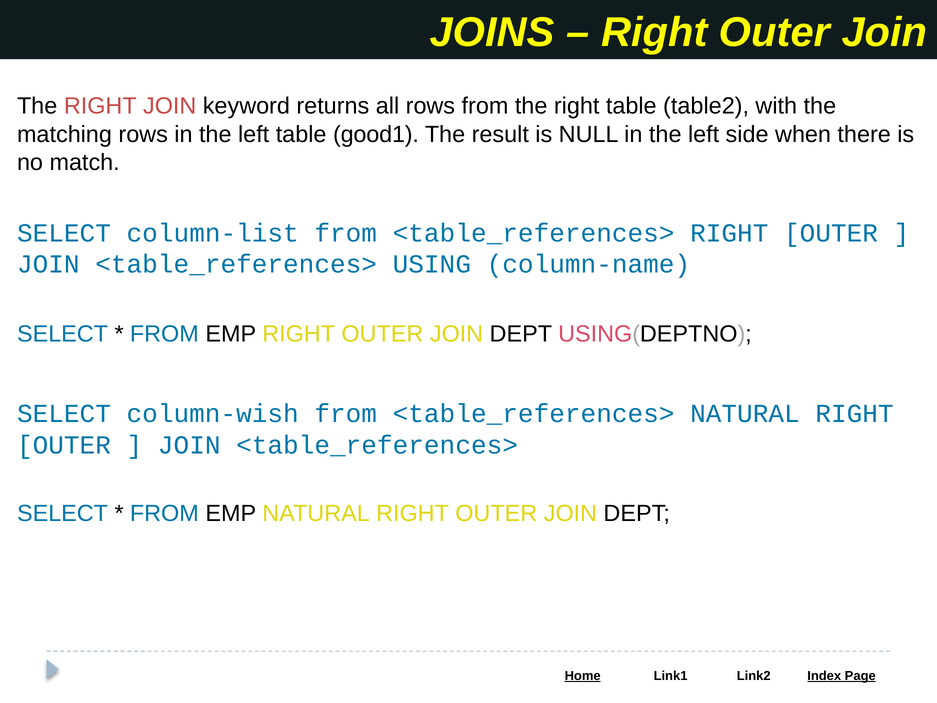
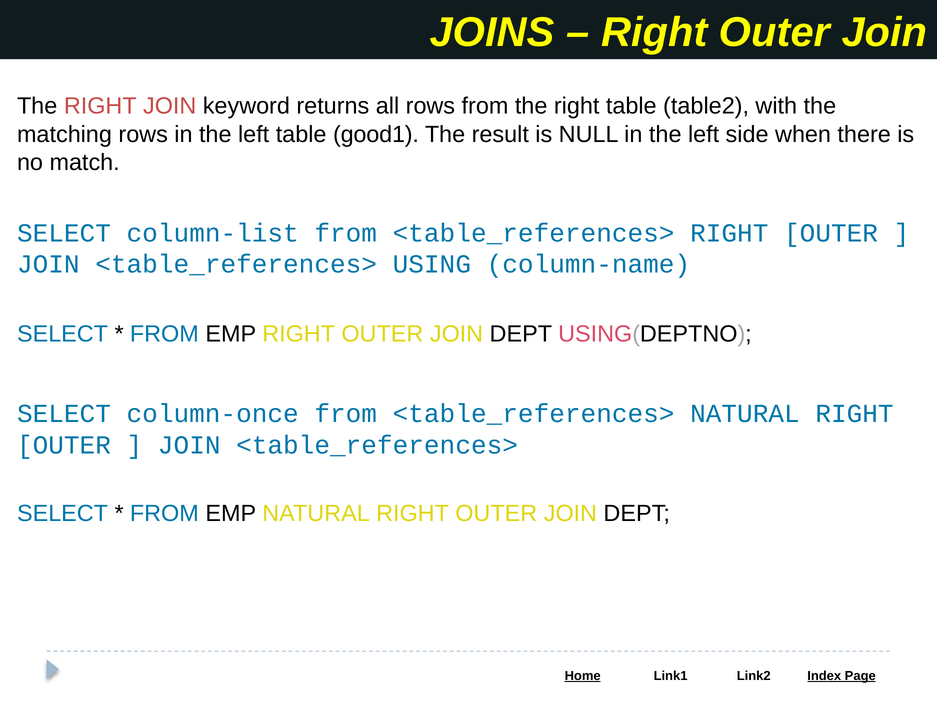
column-wish: column-wish -> column-once (213, 414)
